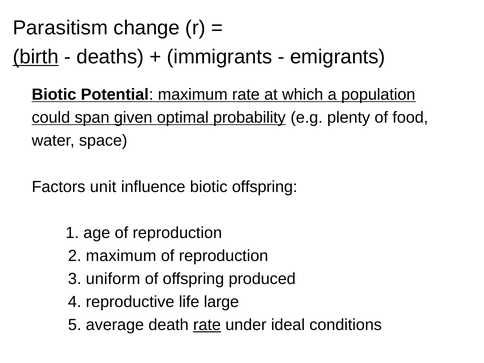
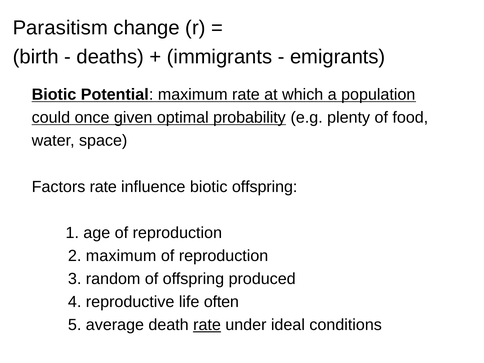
birth underline: present -> none (36, 57)
span: span -> once (92, 118)
Factors unit: unit -> rate (103, 187)
uniform: uniform -> random (113, 279)
large: large -> often (221, 302)
